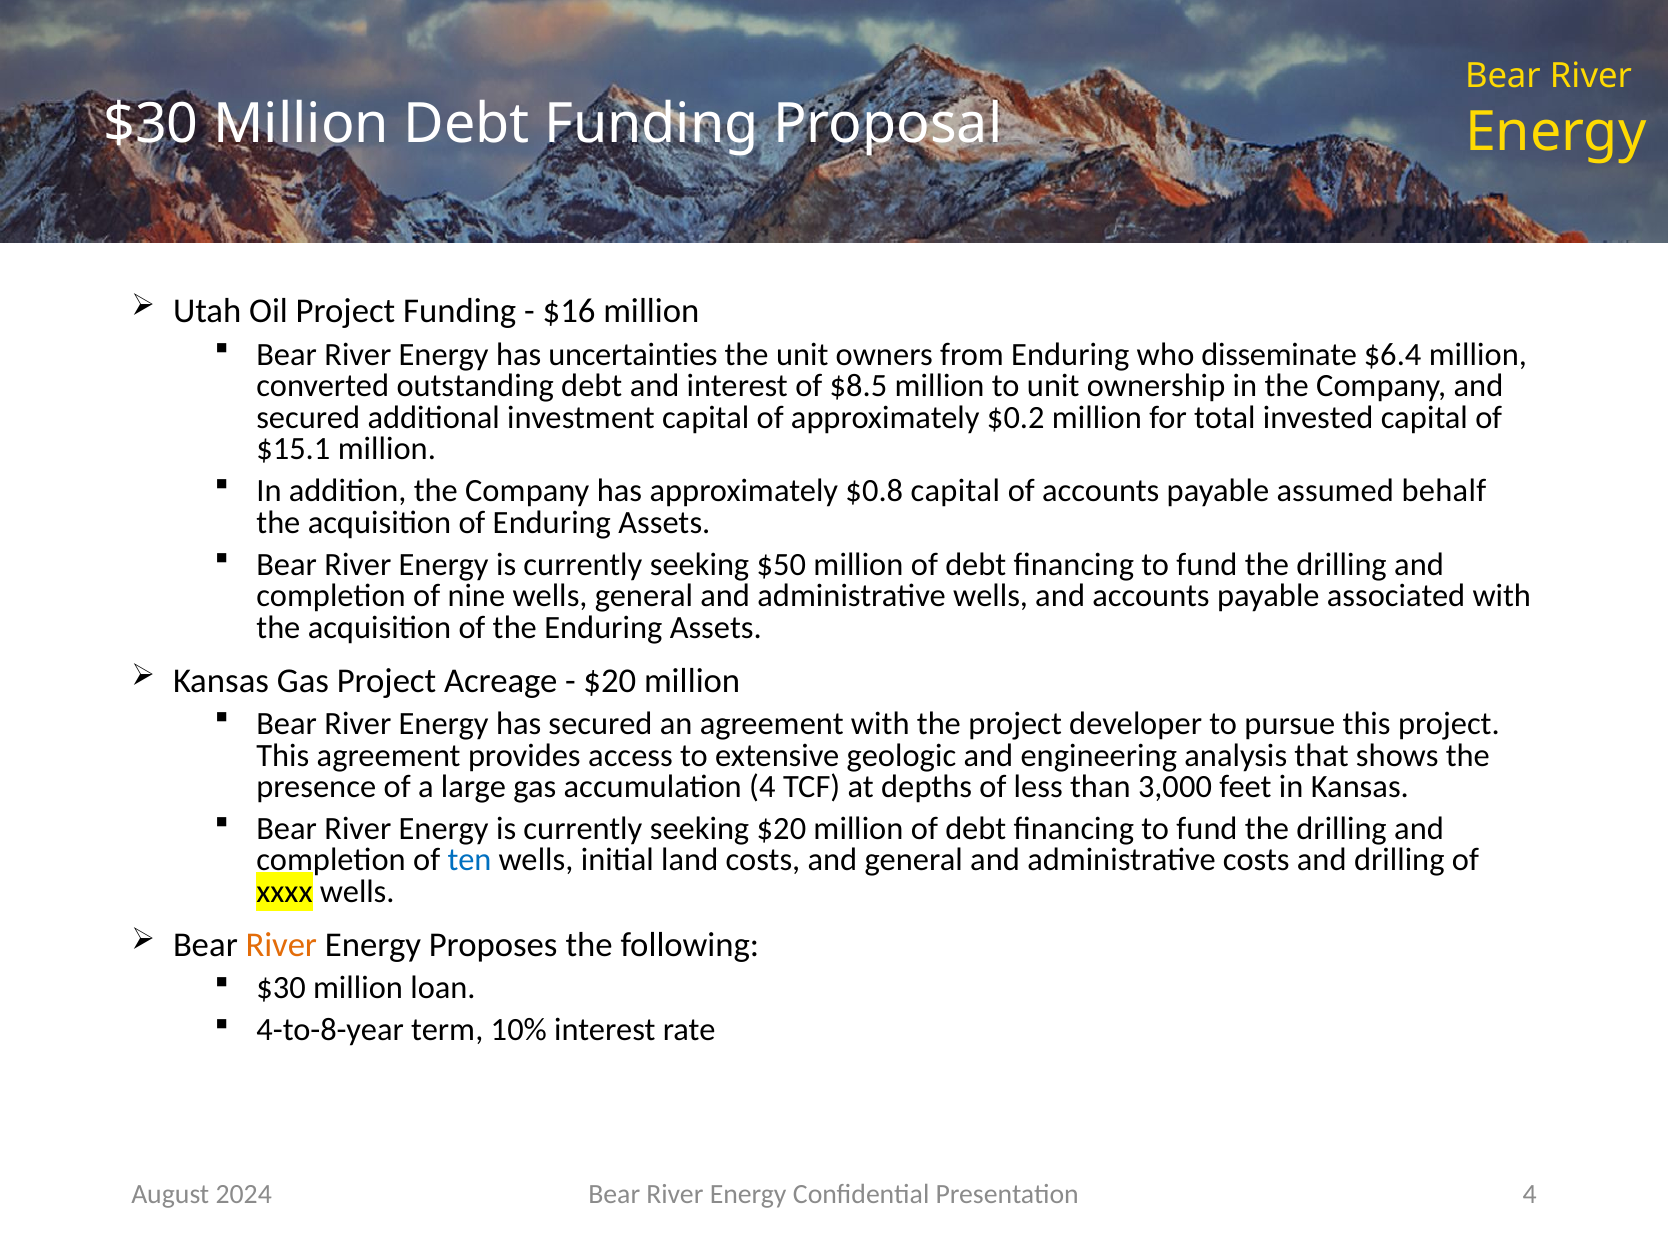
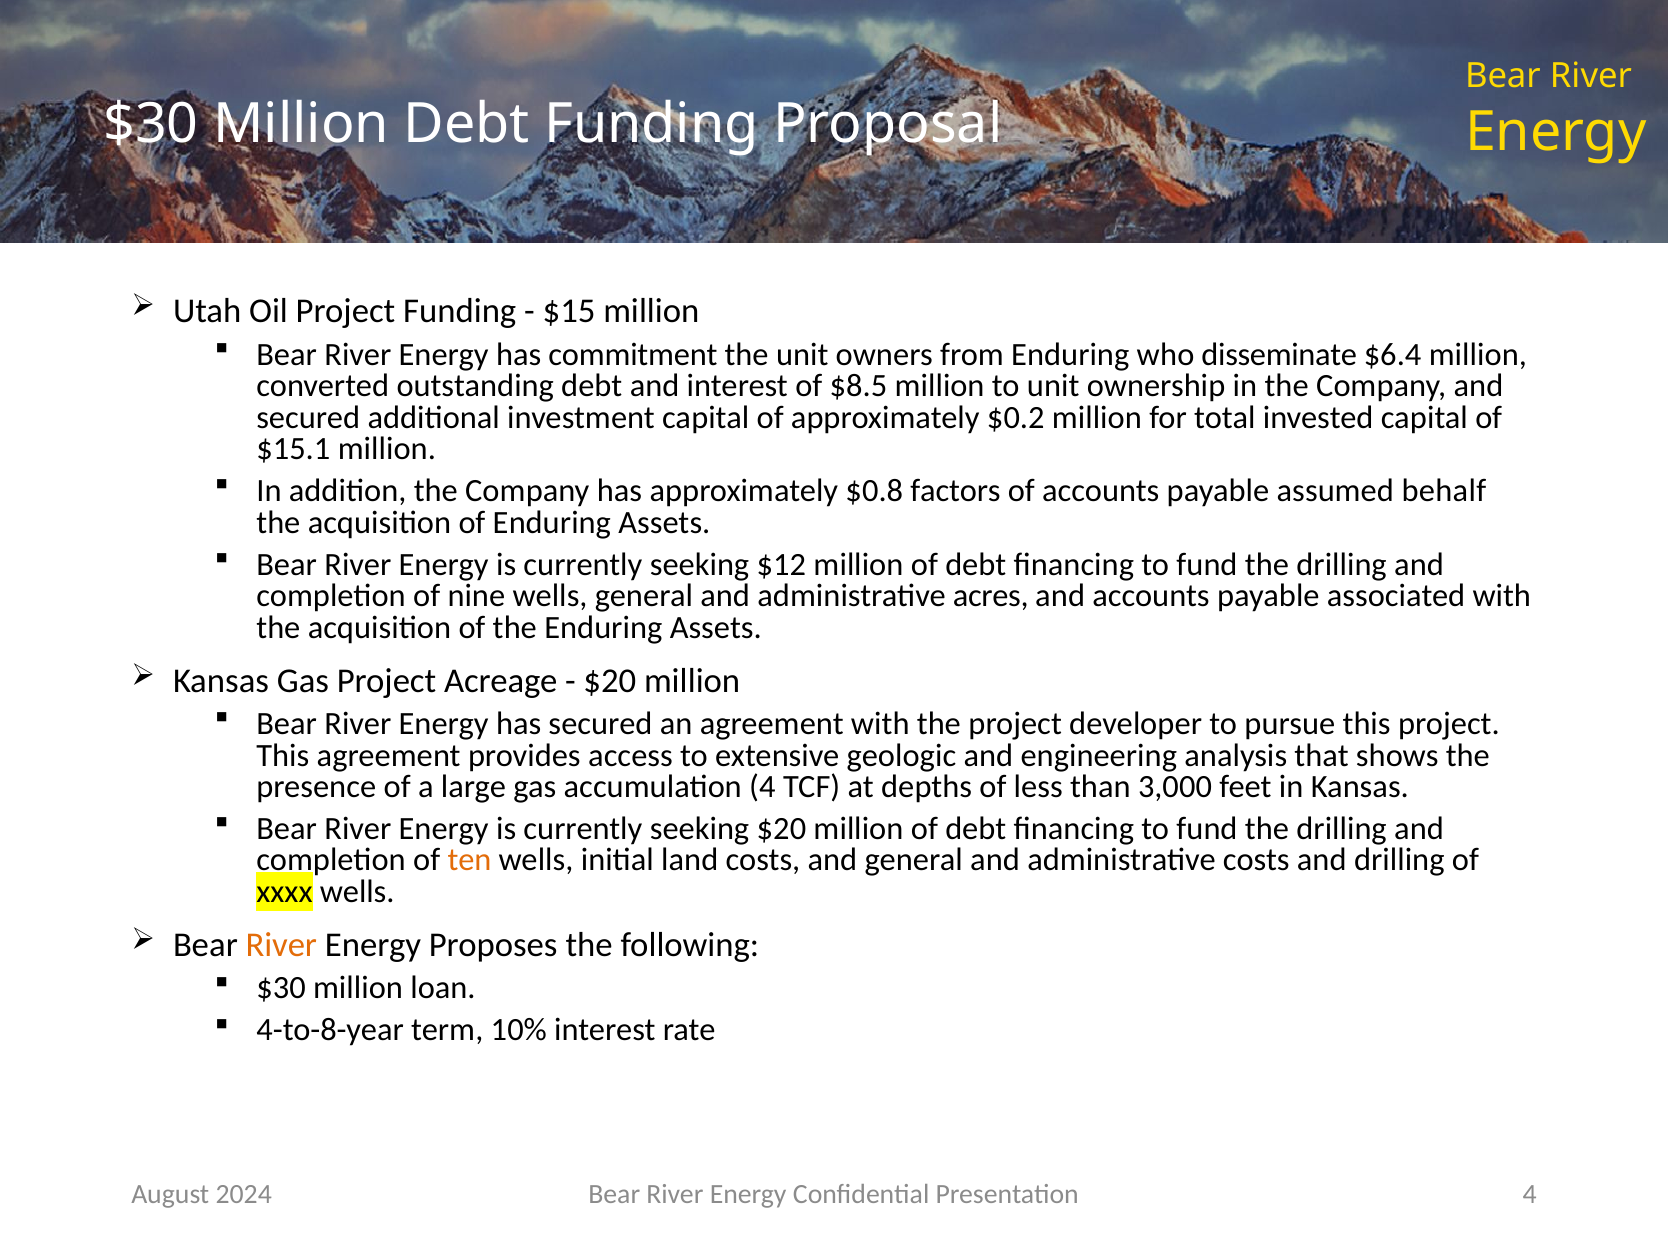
$16: $16 -> $15 (569, 311)
uncertainties: uncertainties -> commitment (633, 354)
$0.8 capital: capital -> factors (956, 491)
$50: $50 -> $12 (781, 564)
administrative wells: wells -> acres (991, 596)
ten colour: blue -> orange (469, 860)
